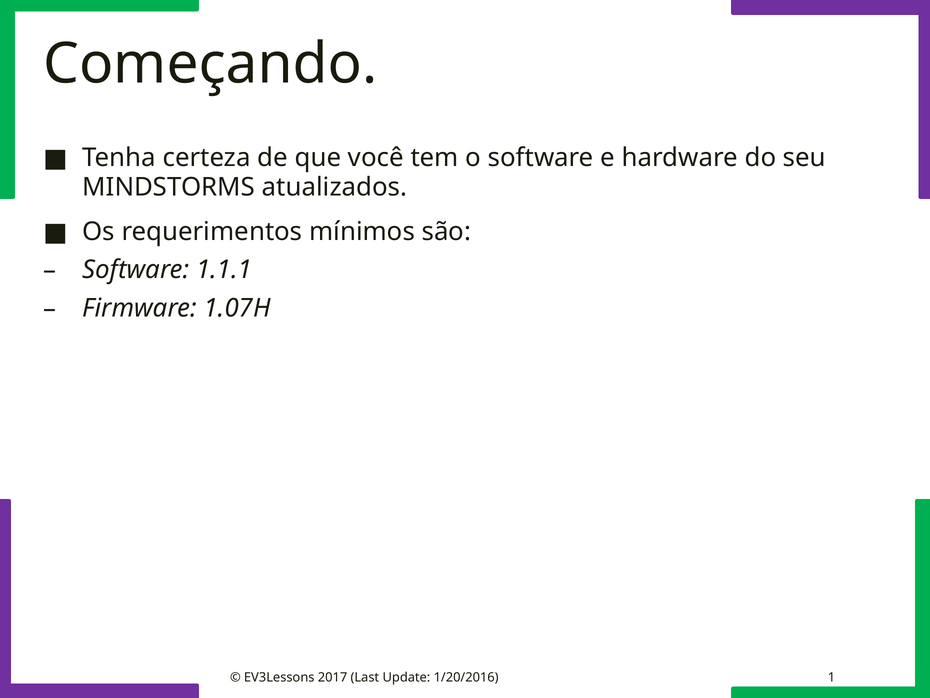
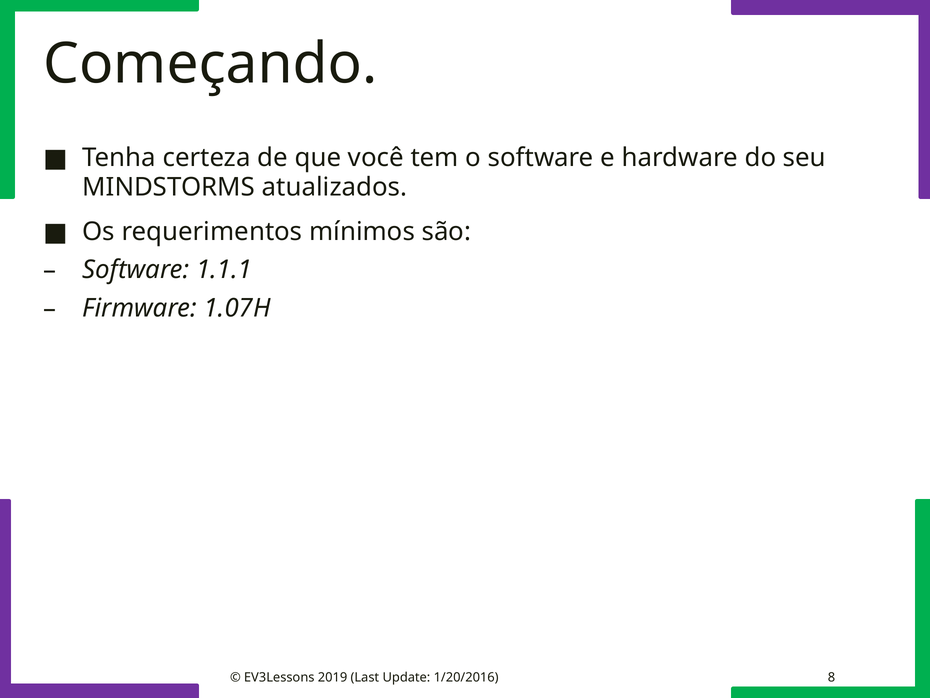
2017: 2017 -> 2019 (333, 677)
1: 1 -> 8 (831, 677)
